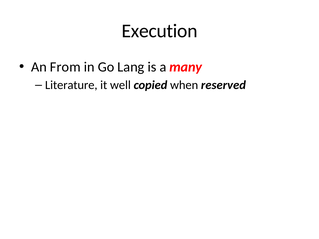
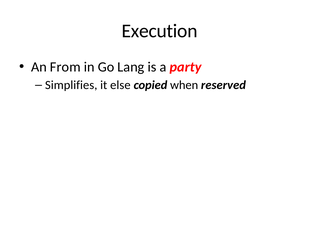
many: many -> party (186, 67)
Literature: Literature -> Simplifies (71, 85)
well: well -> else (120, 85)
